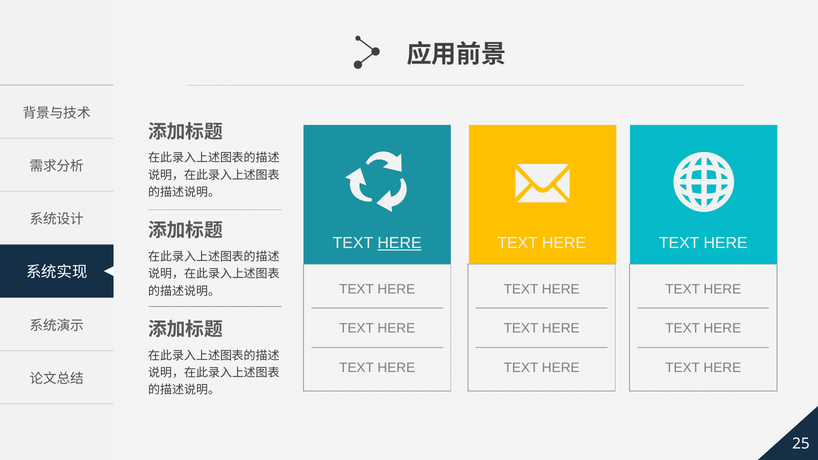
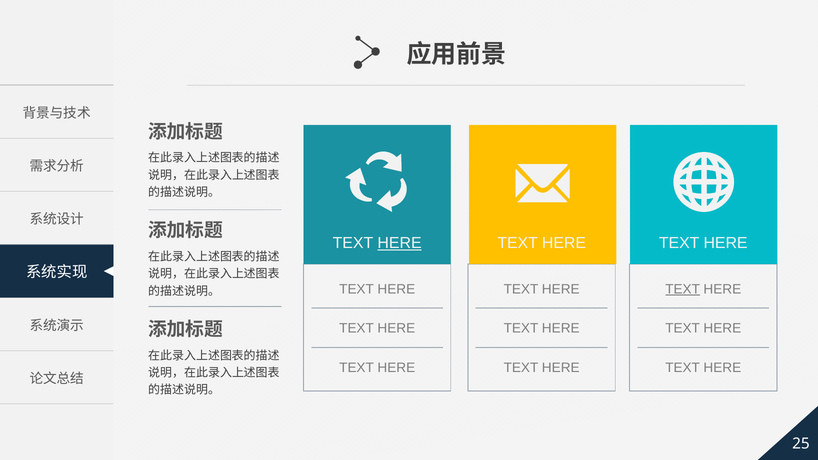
TEXT underline: none -> present (683, 289)
